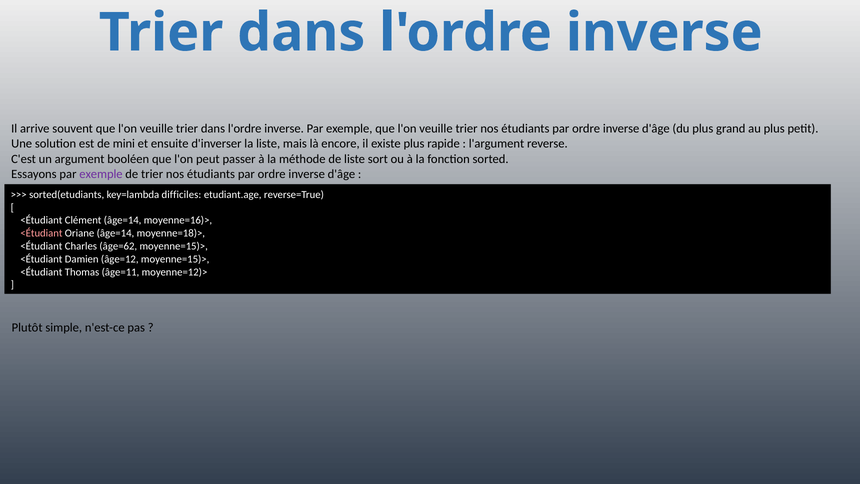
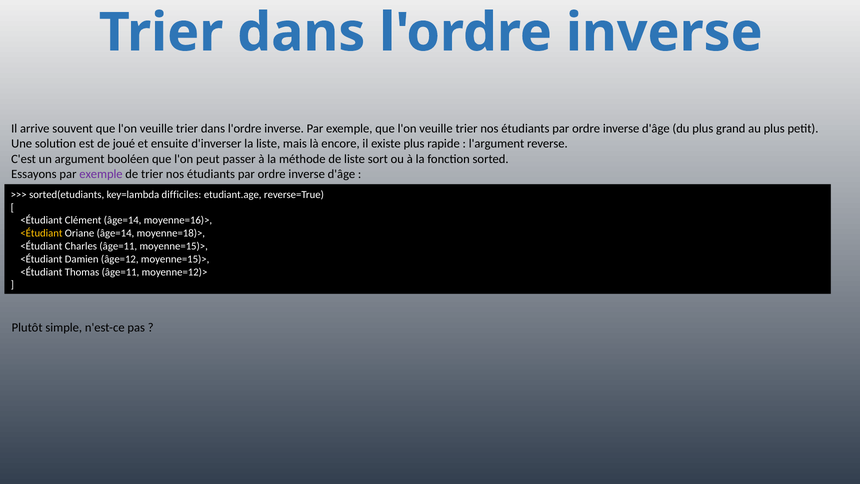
mini: mini -> joué (124, 144)
<Étudiant colour: pink -> yellow (41, 233)
Charles âge=62: âge=62 -> âge=11 (118, 246)
